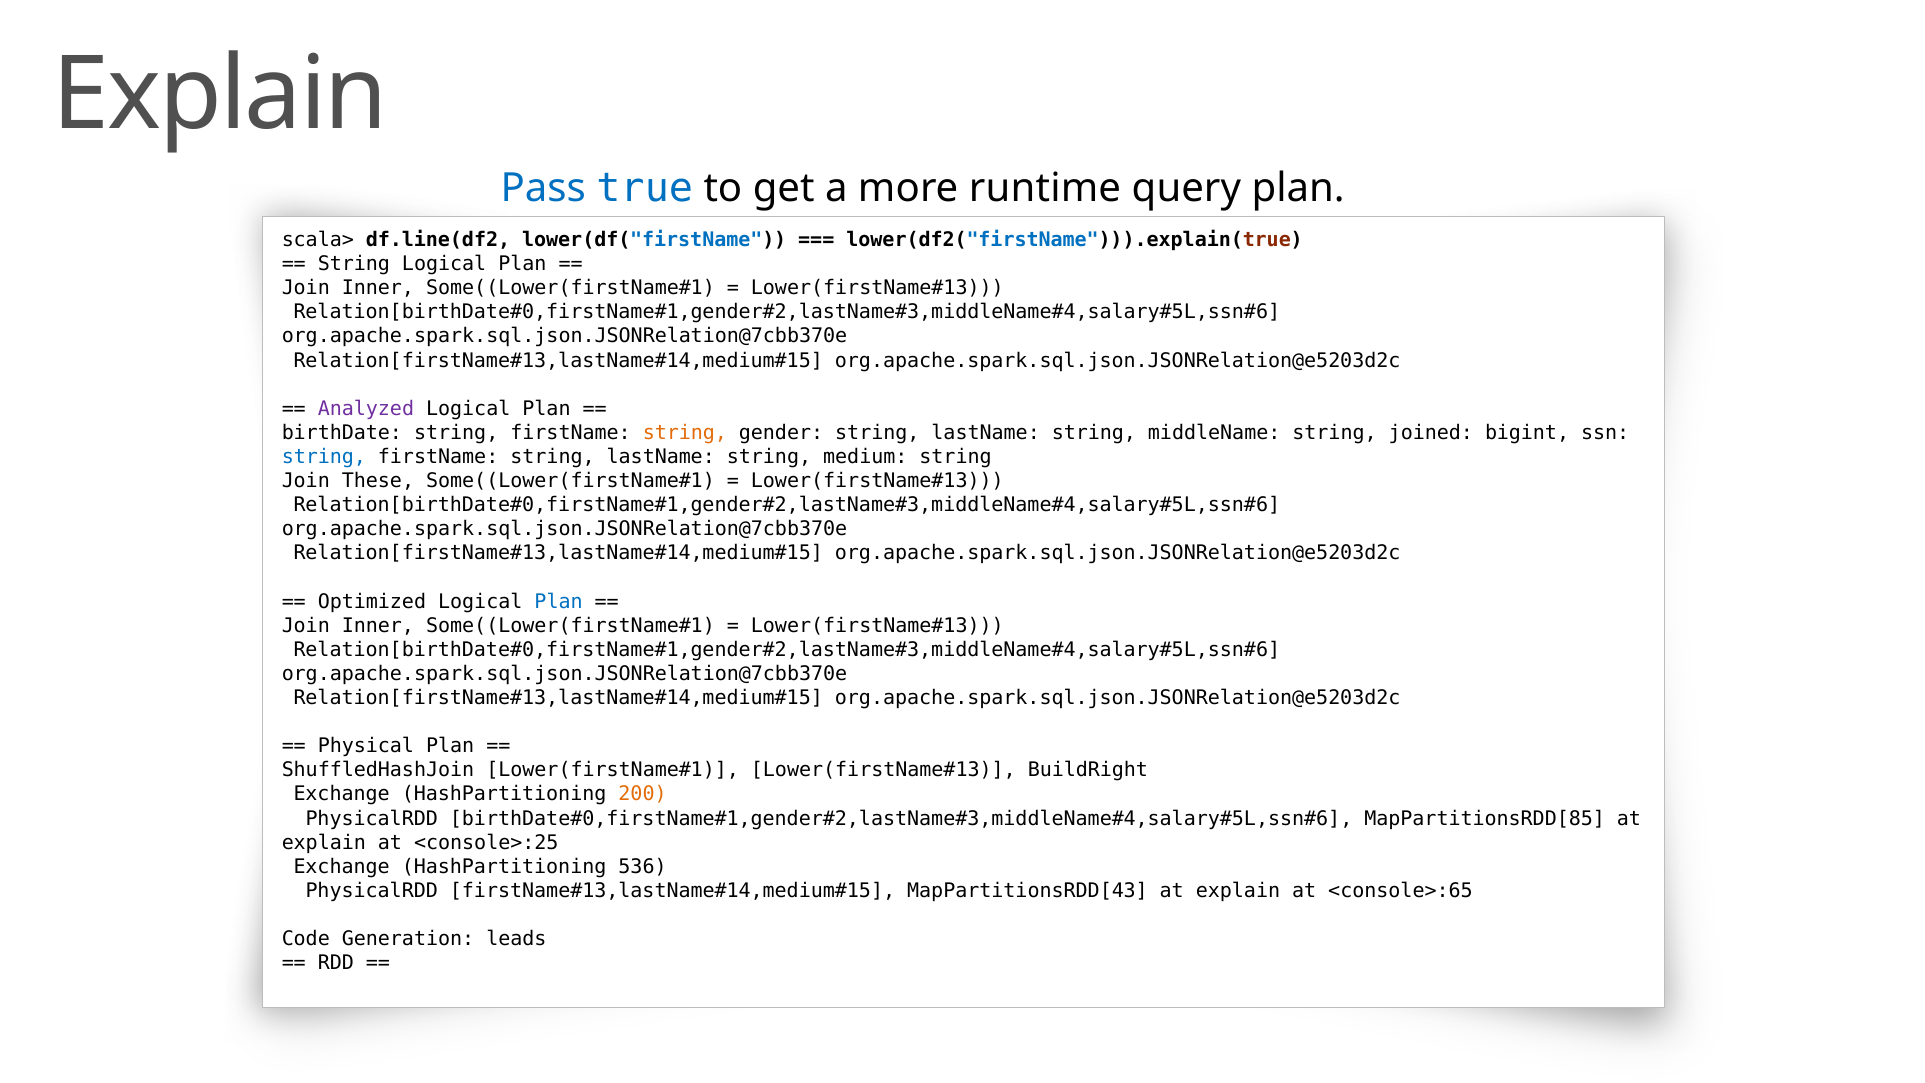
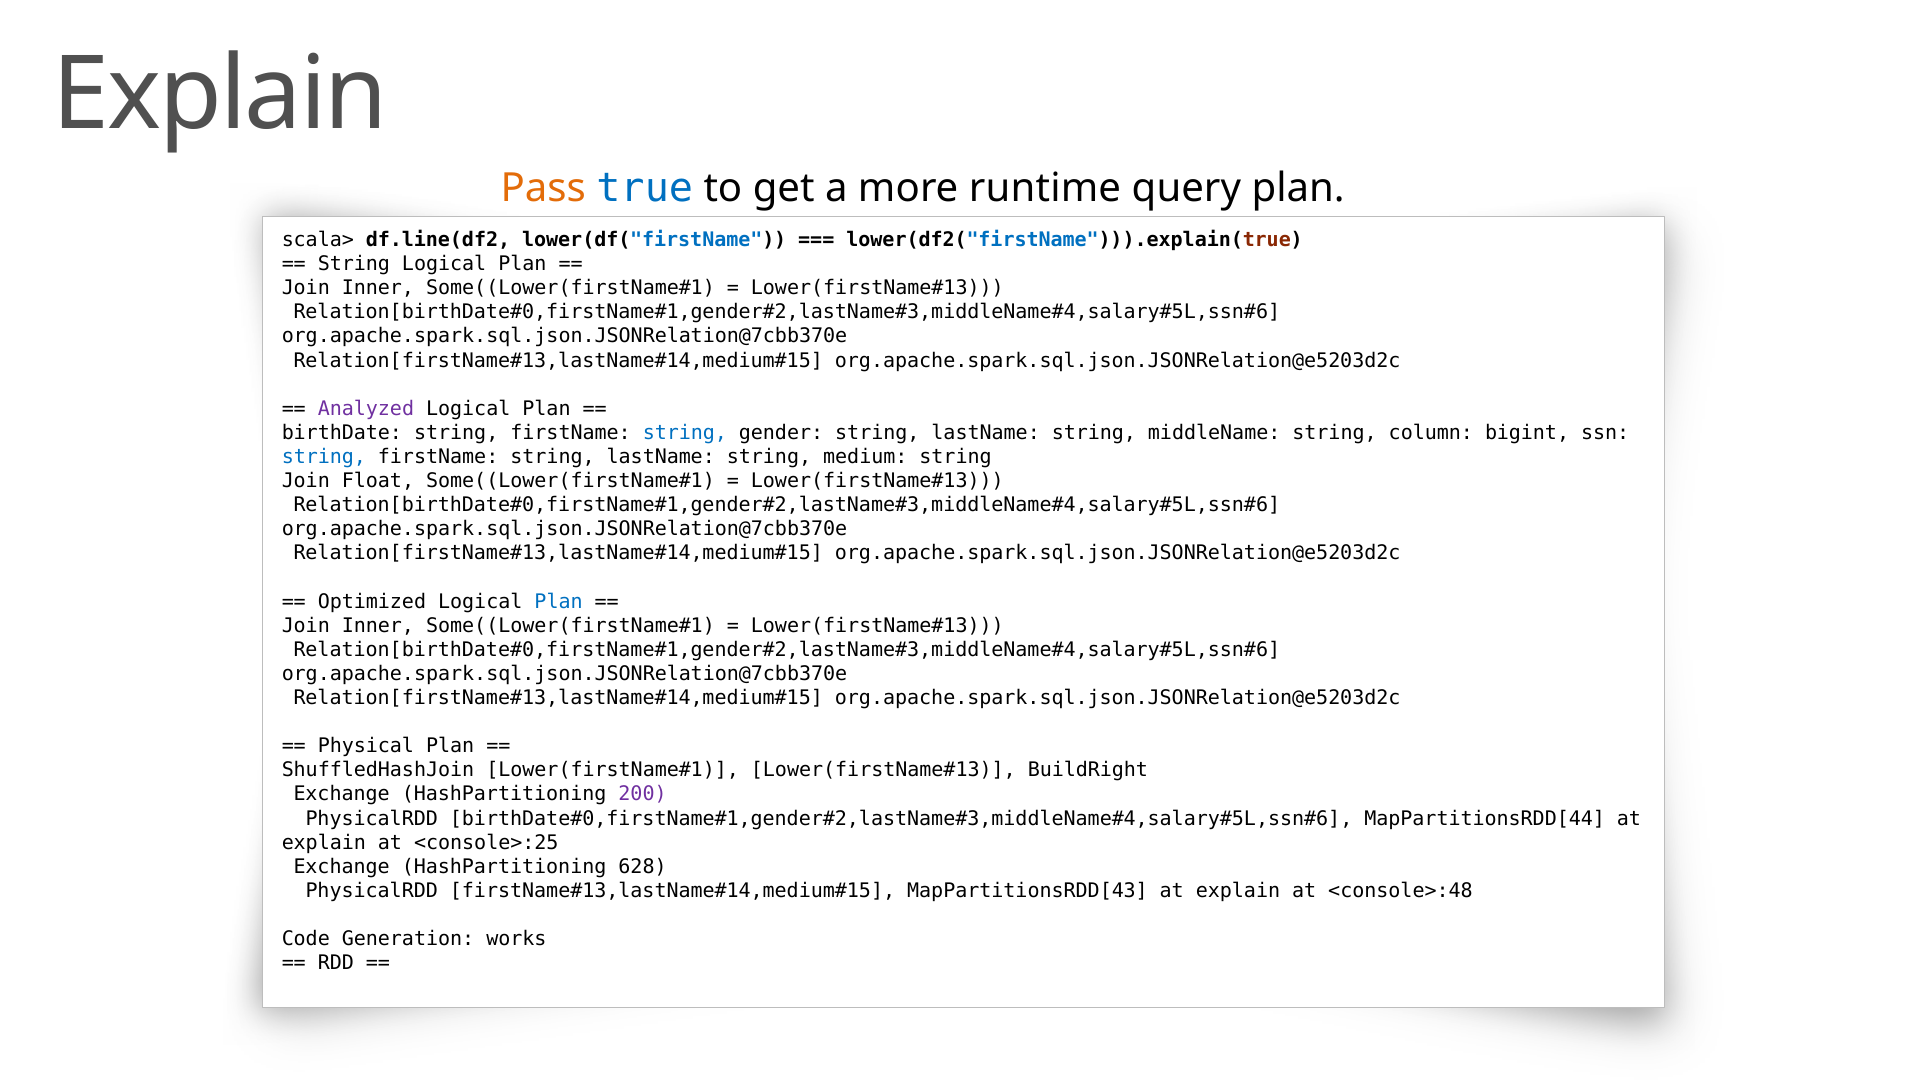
Pass colour: blue -> orange (543, 189)
string colour: orange -> blue (685, 433)
joined: joined -> column (1431, 433)
These: These -> Float (378, 481)
200 colour: orange -> purple (643, 794)
MapPartitionsRDD[85: MapPartitionsRDD[85 -> MapPartitionsRDD[44 (1485, 818)
536: 536 -> 628 (643, 866)
<console>:65: <console>:65 -> <console>:48 (1401, 891)
leads: leads -> works (516, 939)
